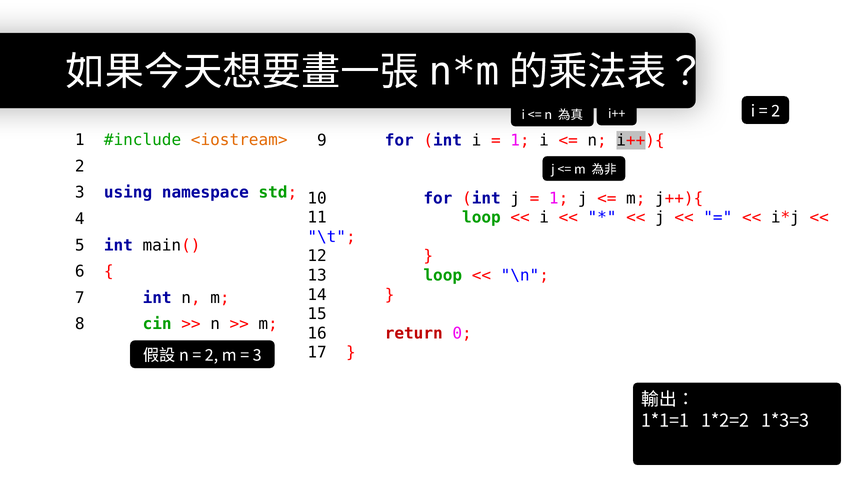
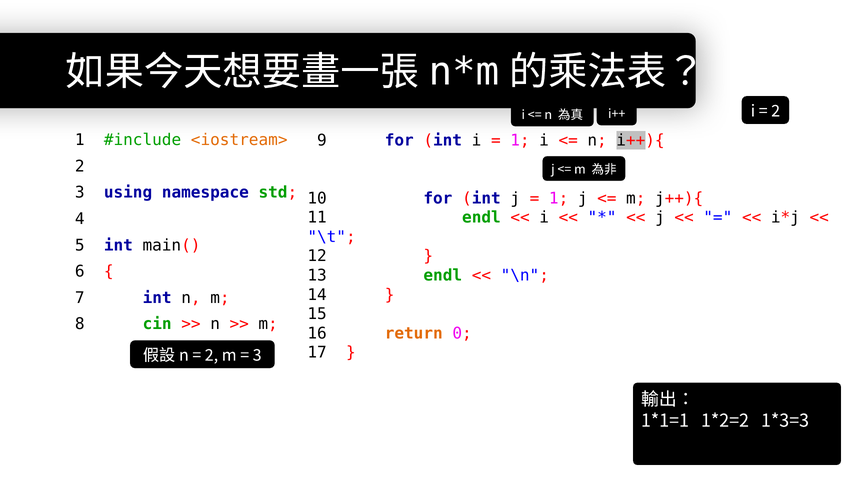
11 loop: loop -> endl (481, 218)
13 loop: loop -> endl (443, 276)
return colour: red -> orange (414, 333)
